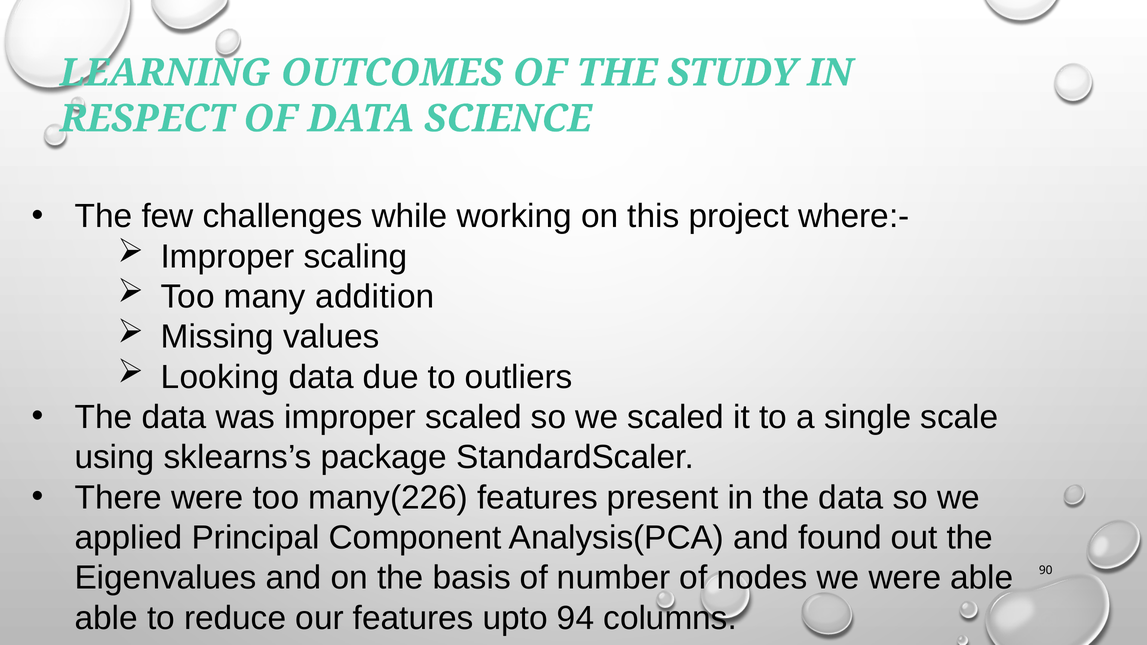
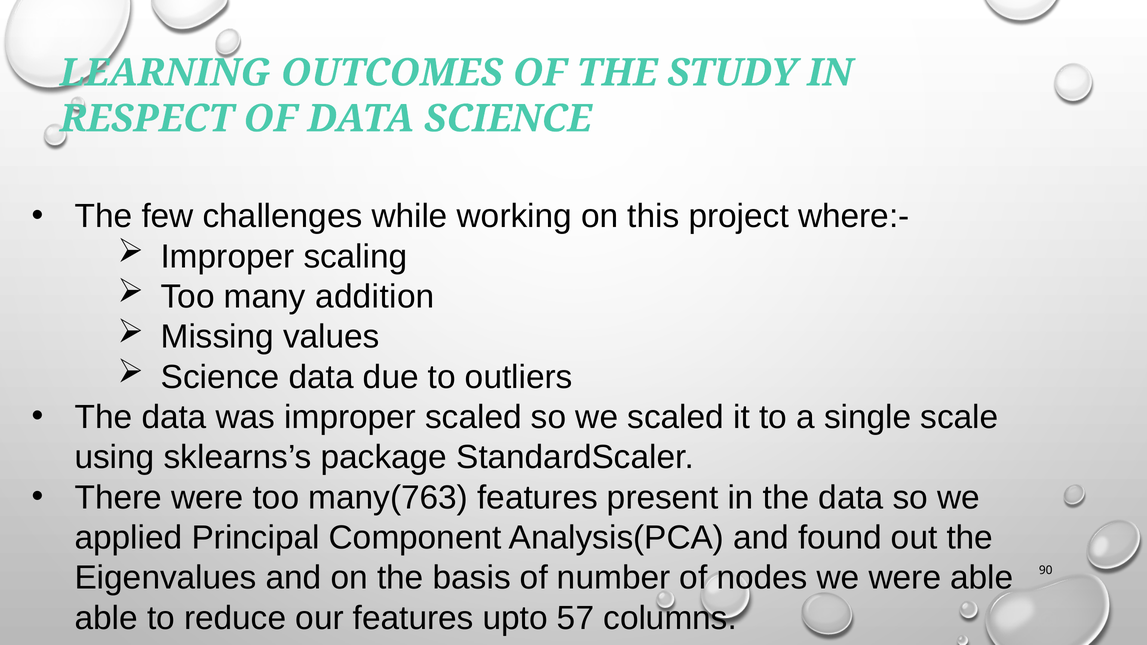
Looking: Looking -> Science (220, 377)
many(226: many(226 -> many(763 (388, 498)
94: 94 -> 57 (576, 618)
